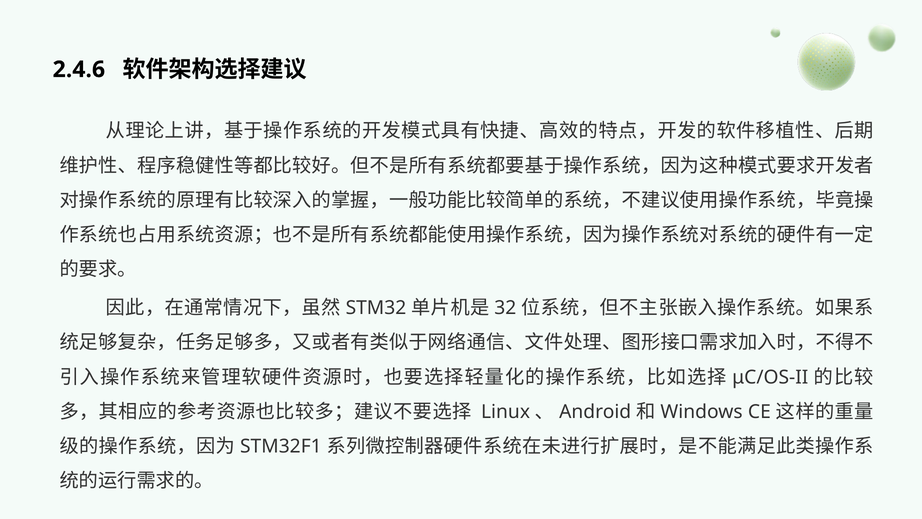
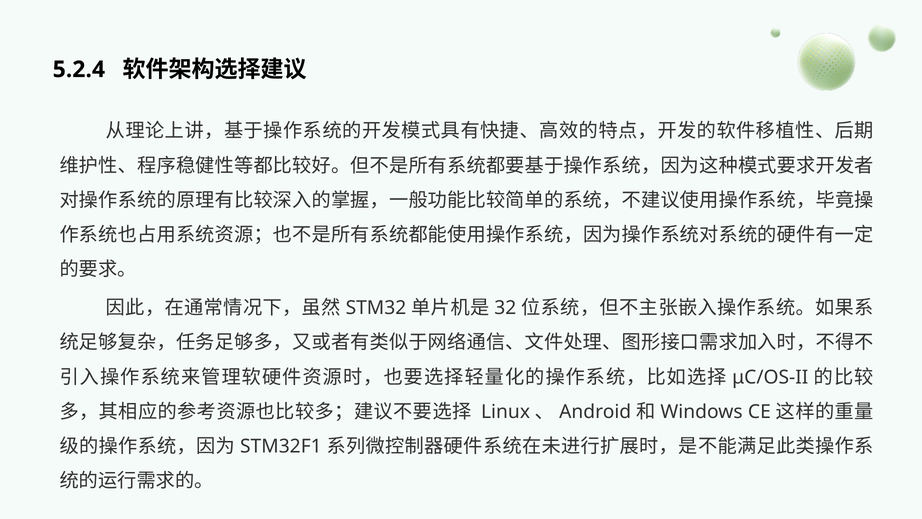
2.4.6: 2.4.6 -> 5.2.4 (79, 69)
